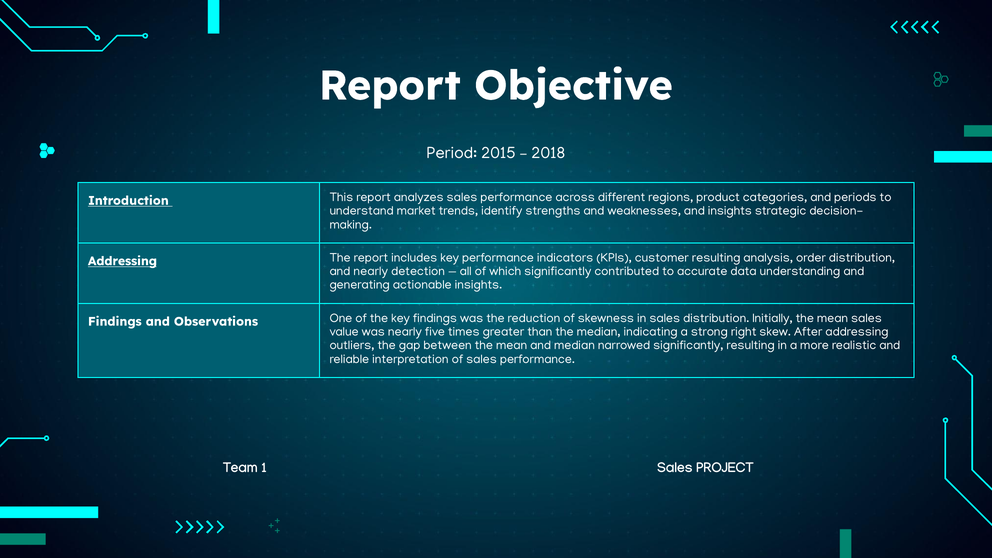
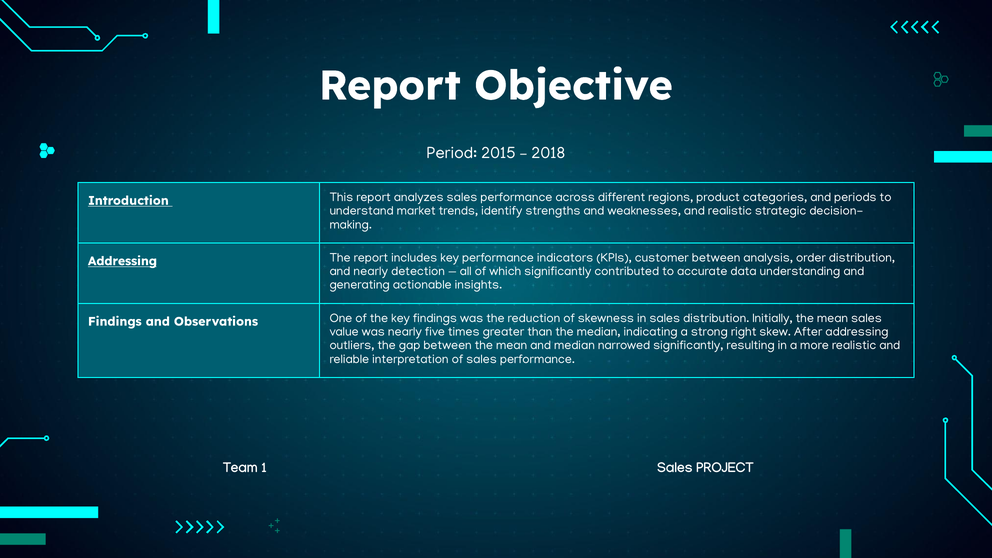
and insights: insights -> realistic (730, 211)
customer resulting: resulting -> between (716, 258)
